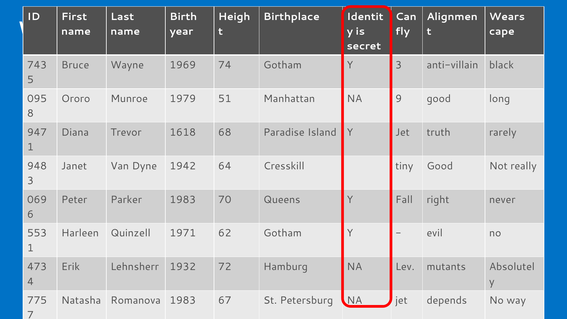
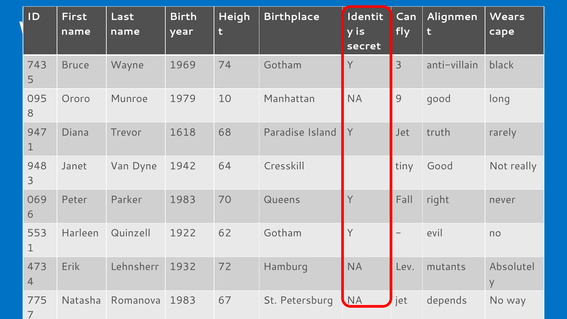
1979 51: 51 -> 10 (225, 99)
1971: 1971 -> 1922 (183, 233)
